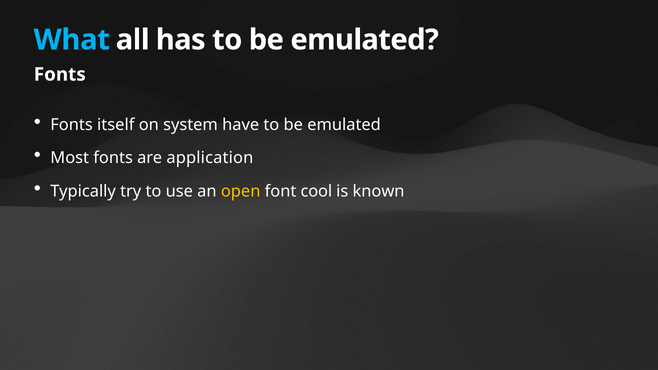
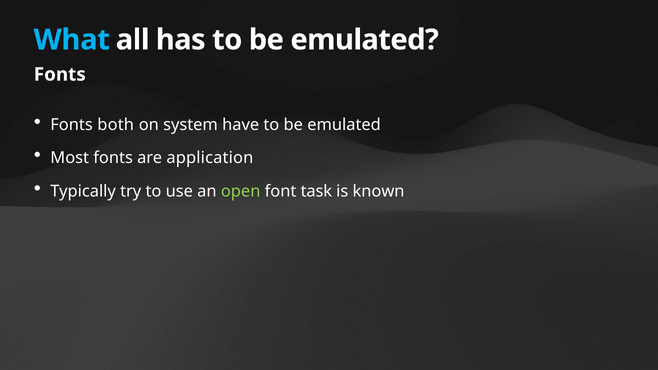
itself: itself -> both (116, 125)
open colour: yellow -> light green (241, 191)
cool: cool -> task (316, 191)
